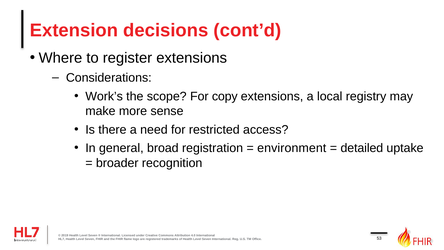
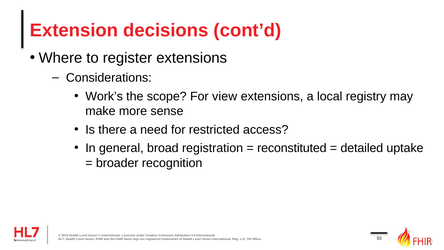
copy: copy -> view (225, 96)
environment: environment -> reconstituted (292, 148)
